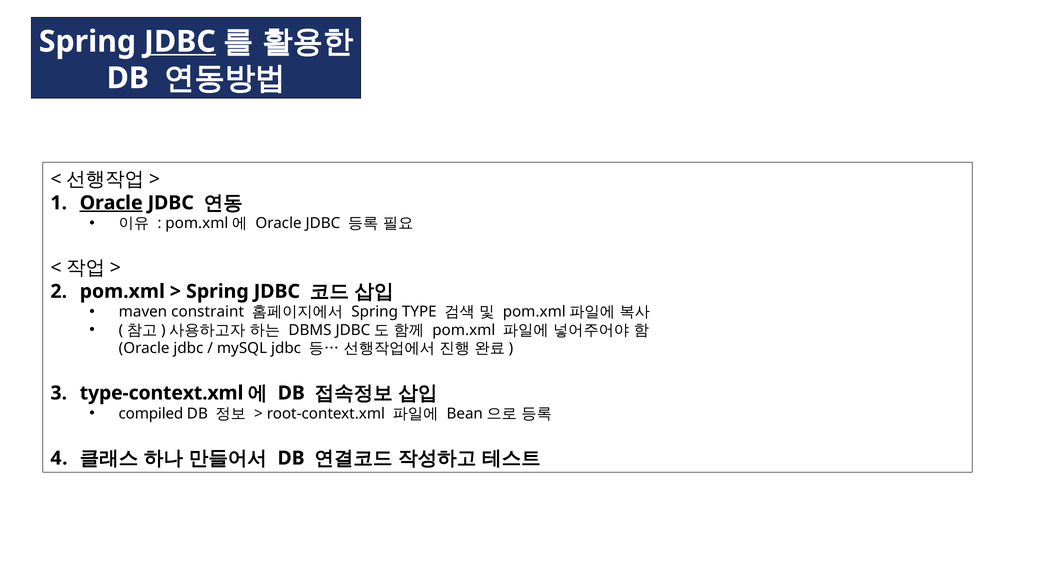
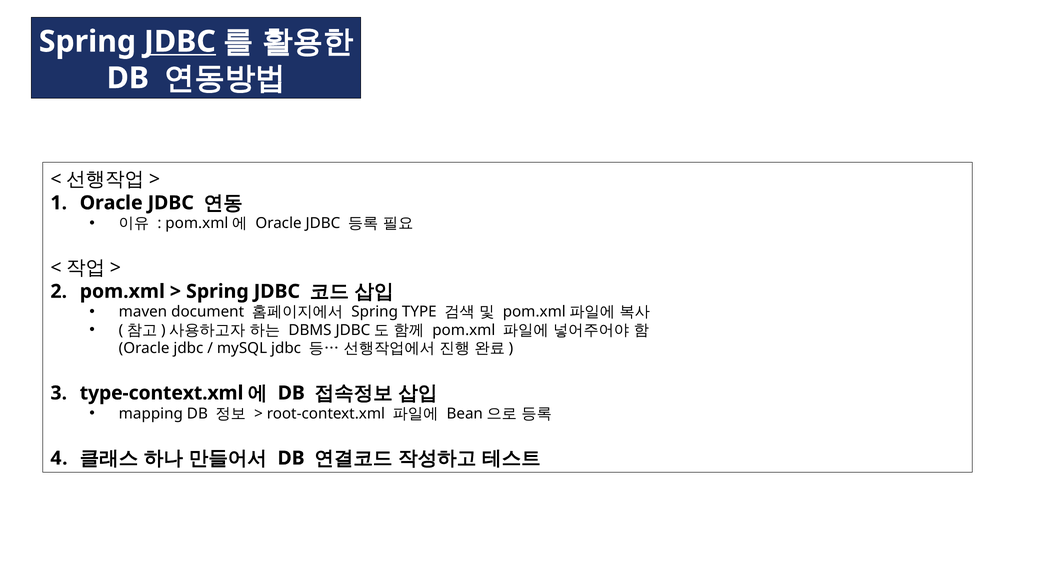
Oracle underline: present -> none (111, 203)
constraint: constraint -> document (208, 312)
compiled: compiled -> mapping (151, 413)
